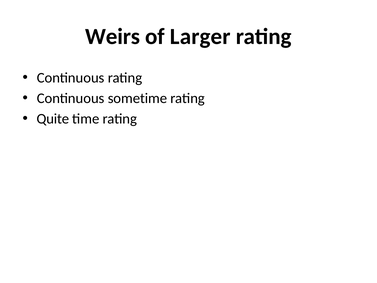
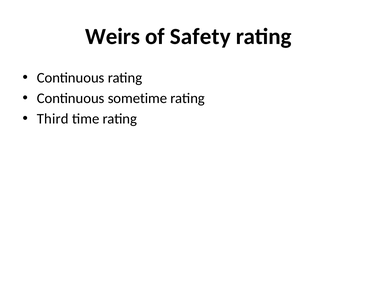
Larger: Larger -> Safety (200, 36)
Quite: Quite -> Third (53, 119)
